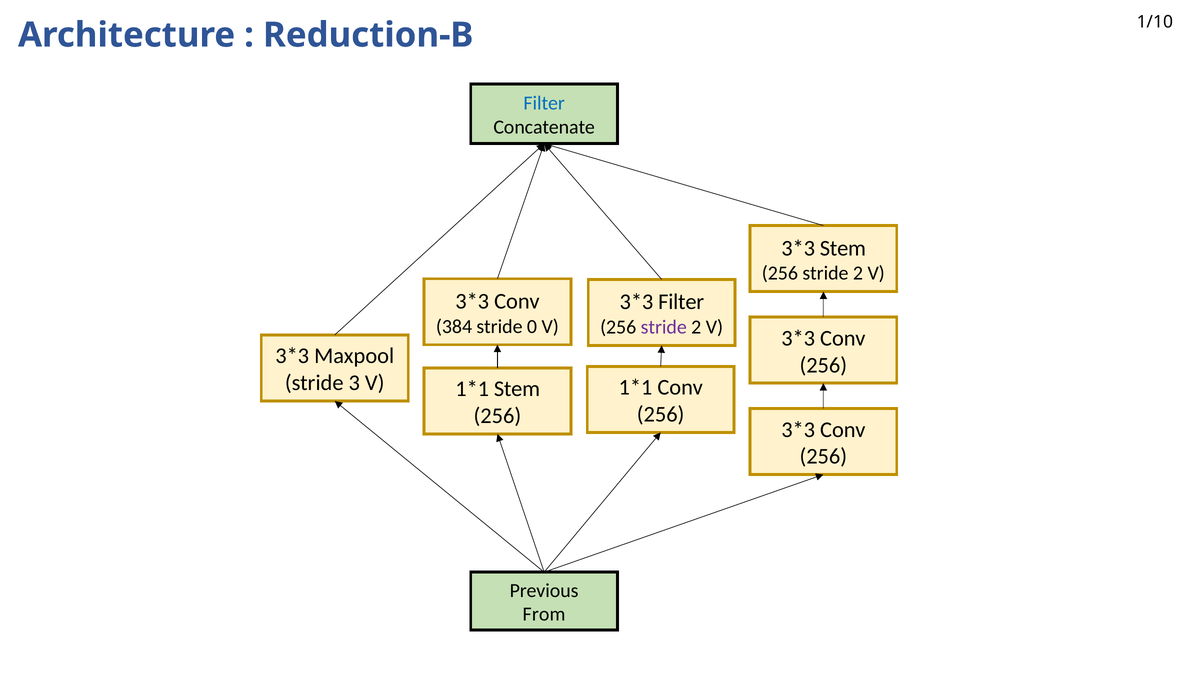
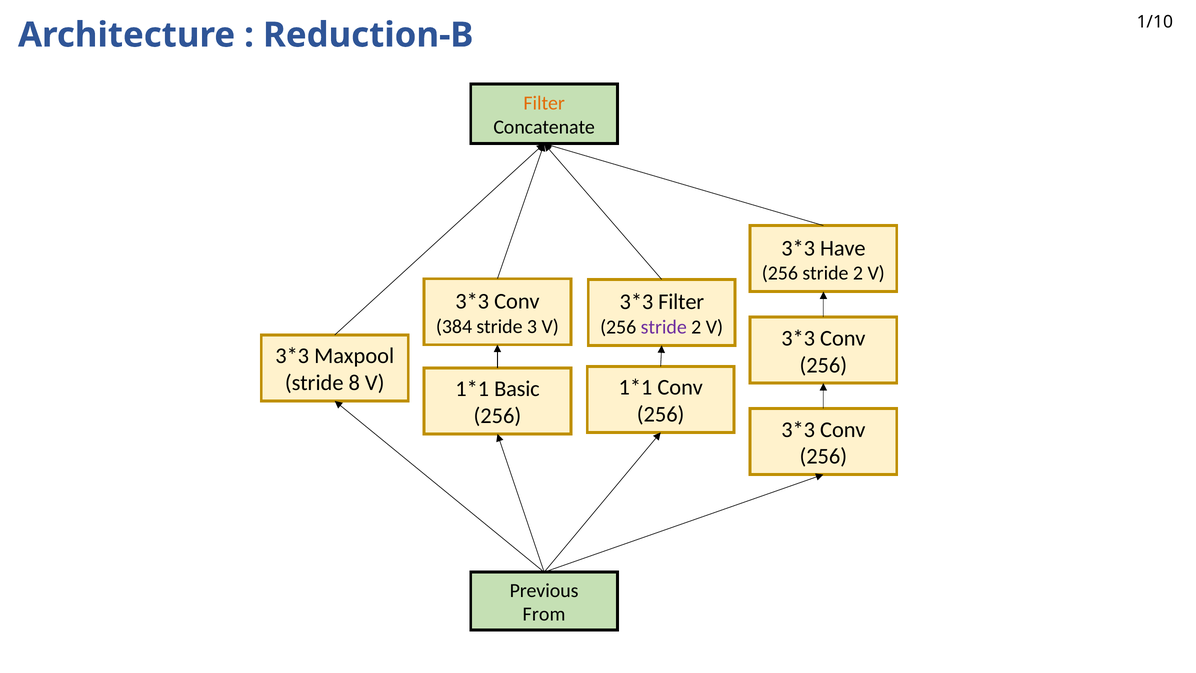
Filter colour: blue -> orange (544, 103)
Stem: Stem -> Have (843, 248)
0: 0 -> 3 (532, 326)
3: 3 -> 8 (354, 383)
Stem: Stem -> Basic (517, 389)
